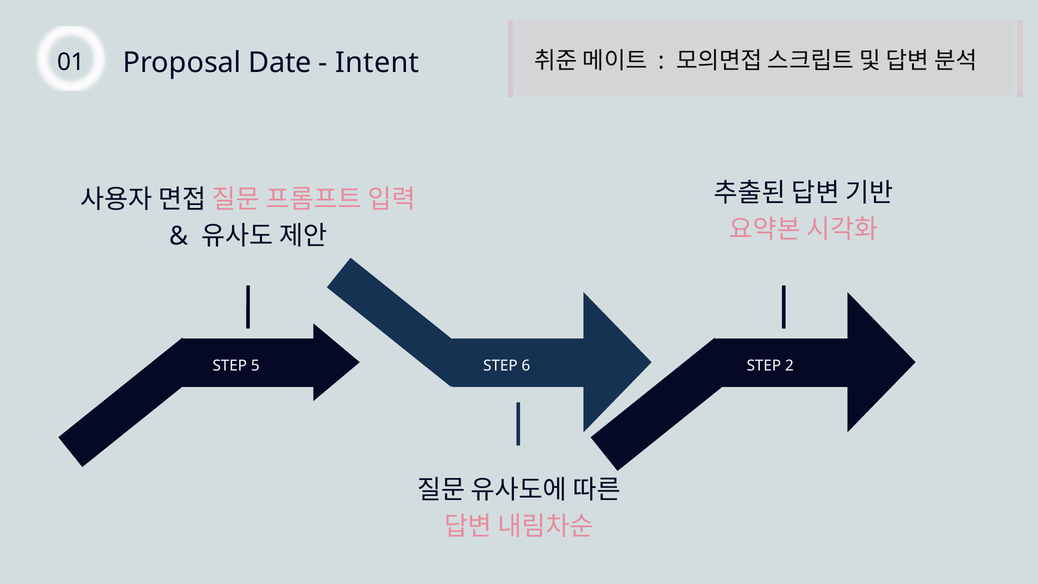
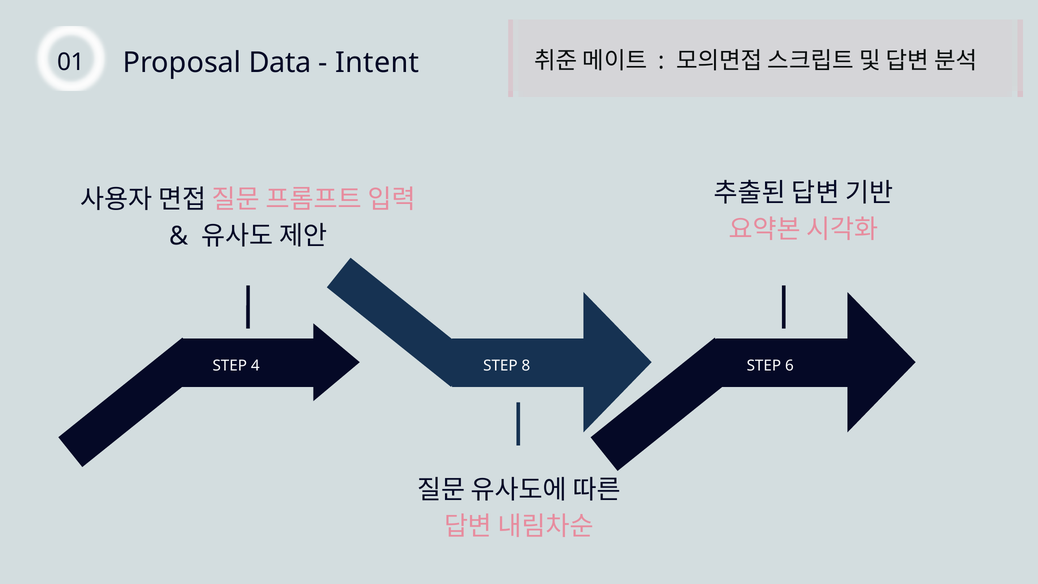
Date: Date -> Data (280, 63)
5: 5 -> 4 (255, 365)
6: 6 -> 8 (526, 365)
2: 2 -> 6 (789, 365)
